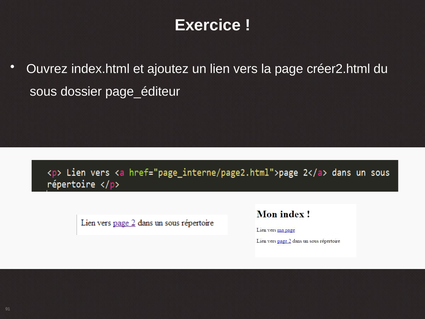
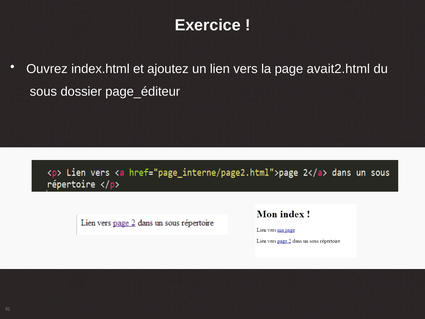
créer2.html: créer2.html -> avait2.html (338, 69)
